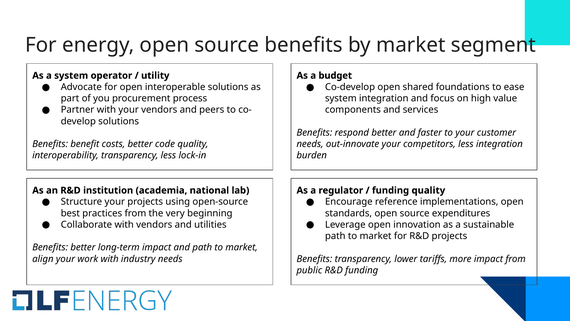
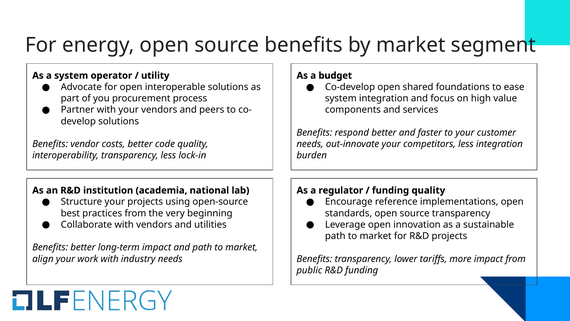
benefit: benefit -> vendor (85, 144)
source expenditures: expenditures -> transparency (461, 213)
